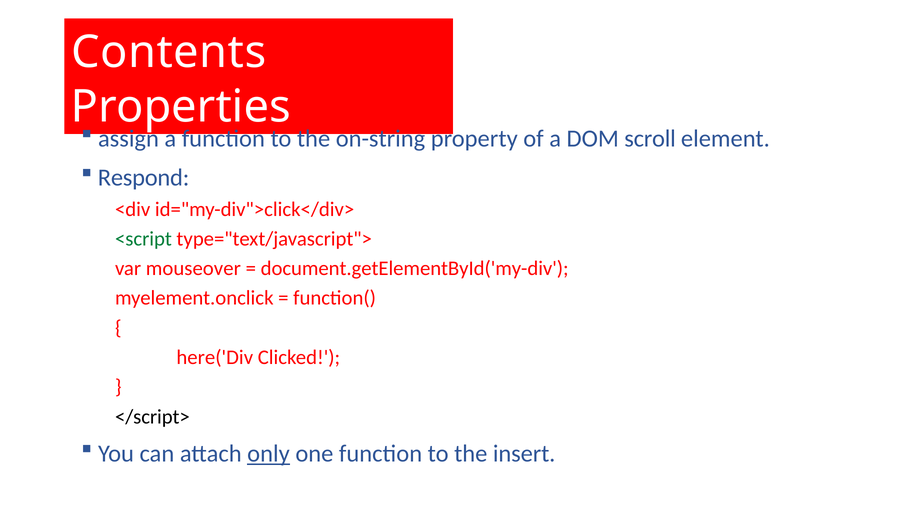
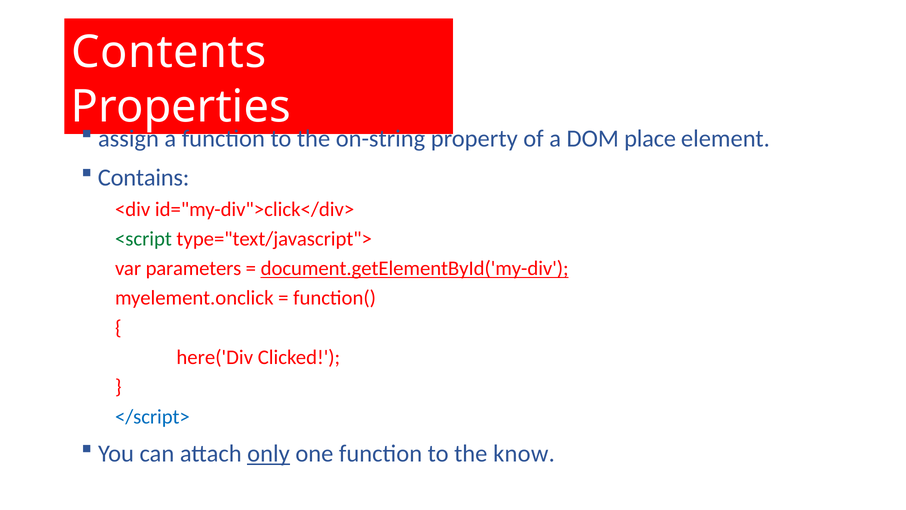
scroll: scroll -> place (650, 139)
Respond: Respond -> Contains (144, 177)
mouseover: mouseover -> parameters (193, 268)
document.getElementById('my-div underline: none -> present (415, 268)
</script> colour: black -> blue (152, 416)
insert: insert -> know (524, 453)
